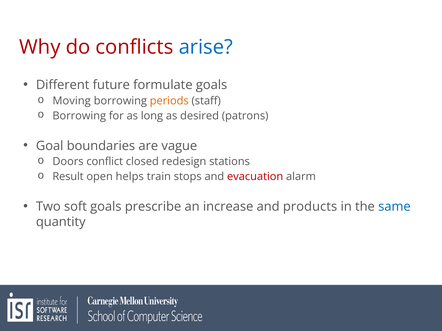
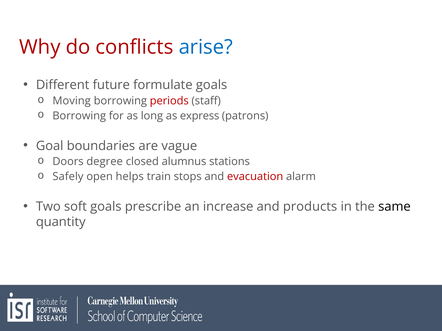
periods colour: orange -> red (169, 101)
desired: desired -> express (200, 116)
conflict: conflict -> degree (105, 162)
redesign: redesign -> alumnus (184, 162)
Result: Result -> Safely (68, 177)
same colour: blue -> black (394, 207)
